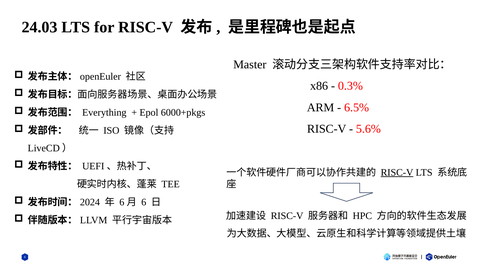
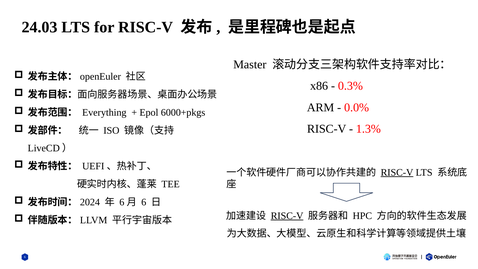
6.5%: 6.5% -> 0.0% (357, 107)
5.6%: 5.6% -> 1.3% (368, 129)
RISC-V underline: none -> present (287, 216)
